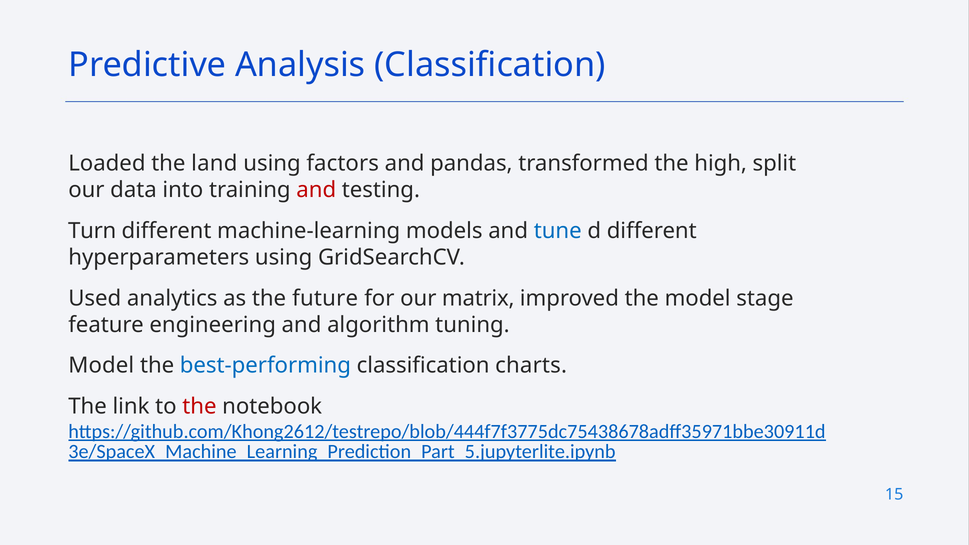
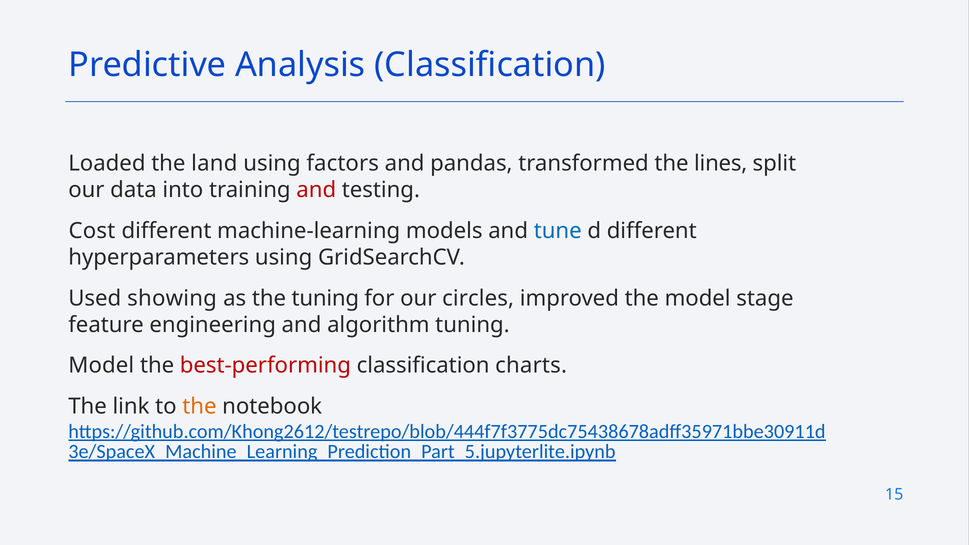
high: high -> lines (721, 164)
Turn: Turn -> Cost (92, 231)
analytics: analytics -> showing (172, 298)
the future: future -> tuning (325, 298)
matrix: matrix -> circles (478, 298)
best-performing colour: blue -> red (265, 366)
the colour: red -> orange (199, 406)
